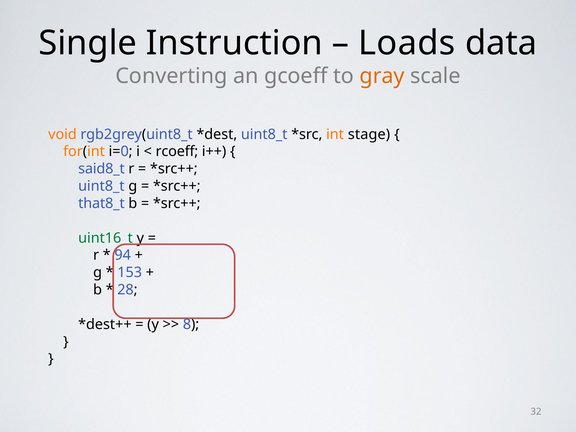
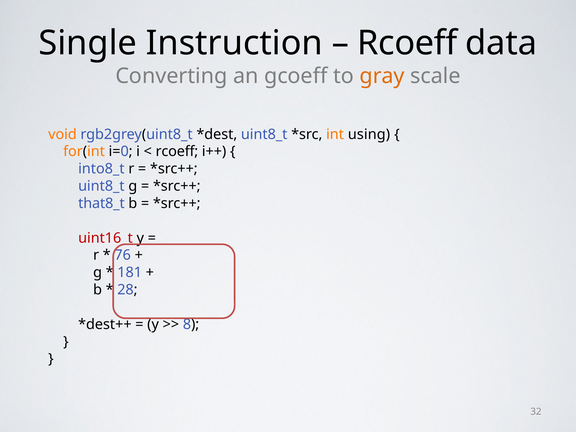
Loads: Loads -> Rcoeff (407, 43)
stage: stage -> using (369, 134)
said8_t: said8_t -> into8_t (101, 169)
uint16_t colour: green -> red (106, 238)
94: 94 -> 76 (123, 255)
153: 153 -> 181 (130, 272)
